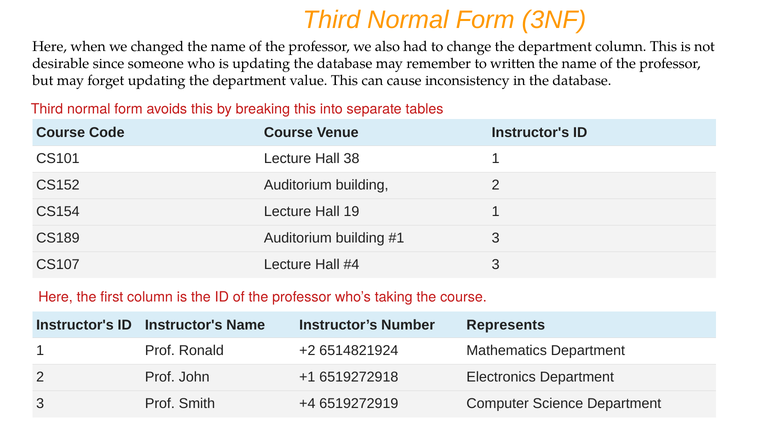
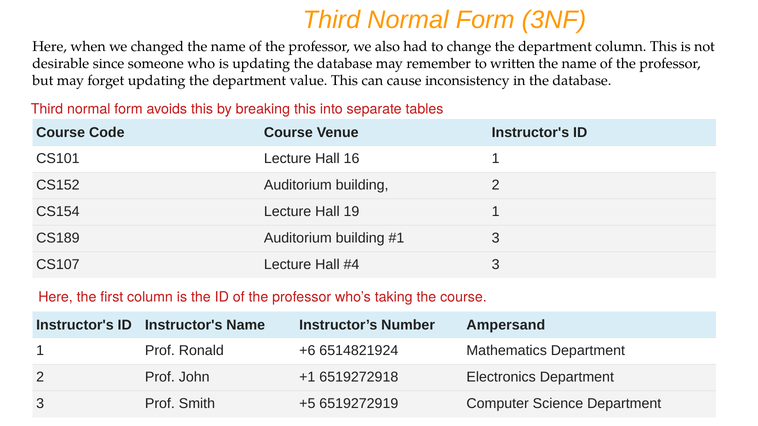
38: 38 -> 16 (352, 159)
Represents: Represents -> Ampersand (506, 325)
+2: +2 -> +6 (307, 351)
+4: +4 -> +5 (307, 404)
